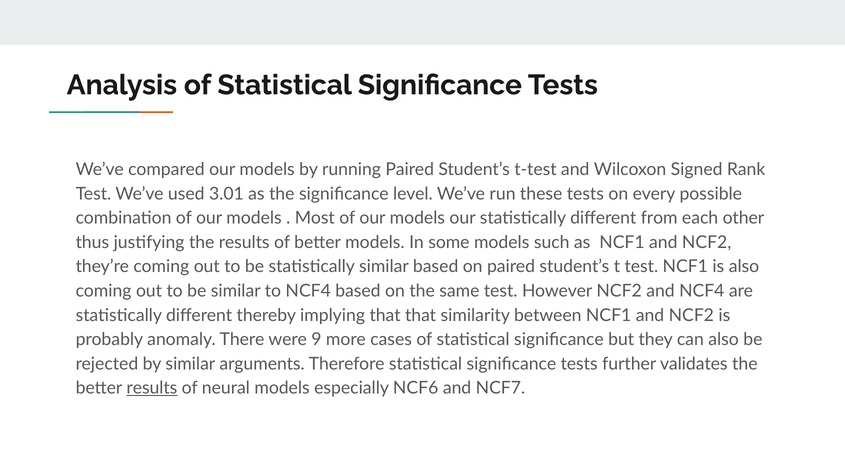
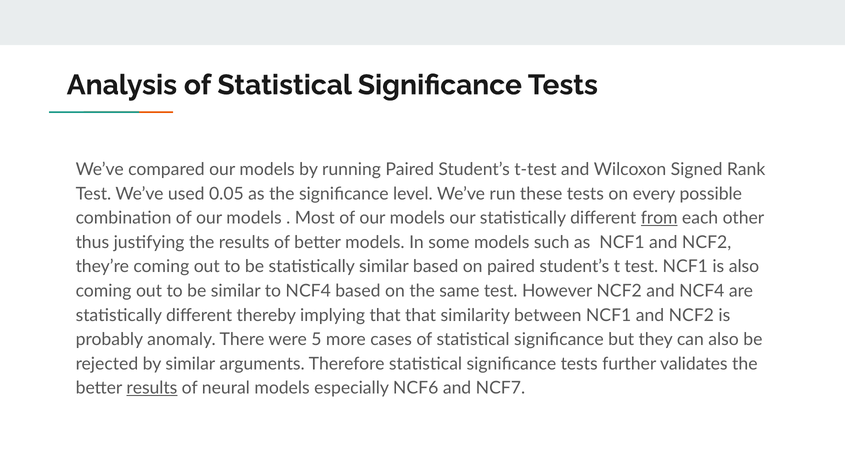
3.01: 3.01 -> 0.05 (226, 194)
from underline: none -> present (659, 218)
9: 9 -> 5 (316, 340)
